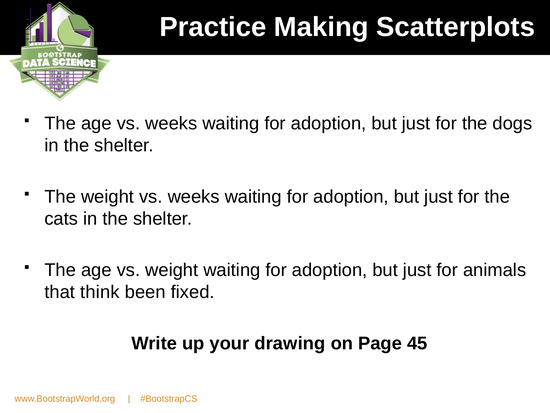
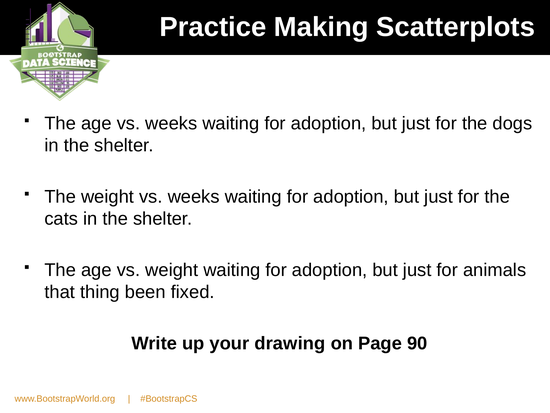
think: think -> thing (100, 292)
45: 45 -> 90 (417, 343)
